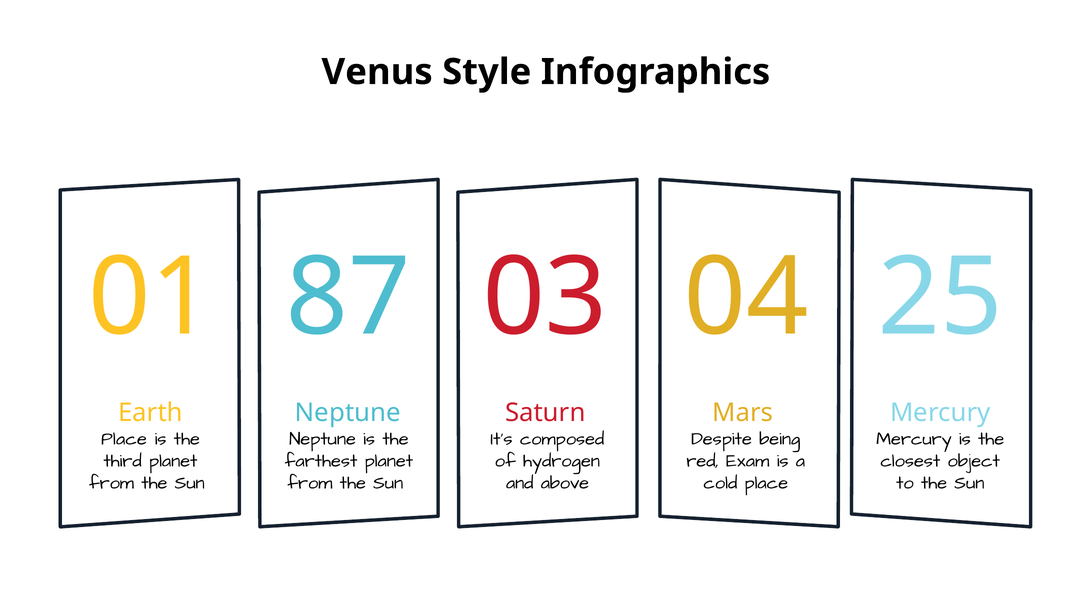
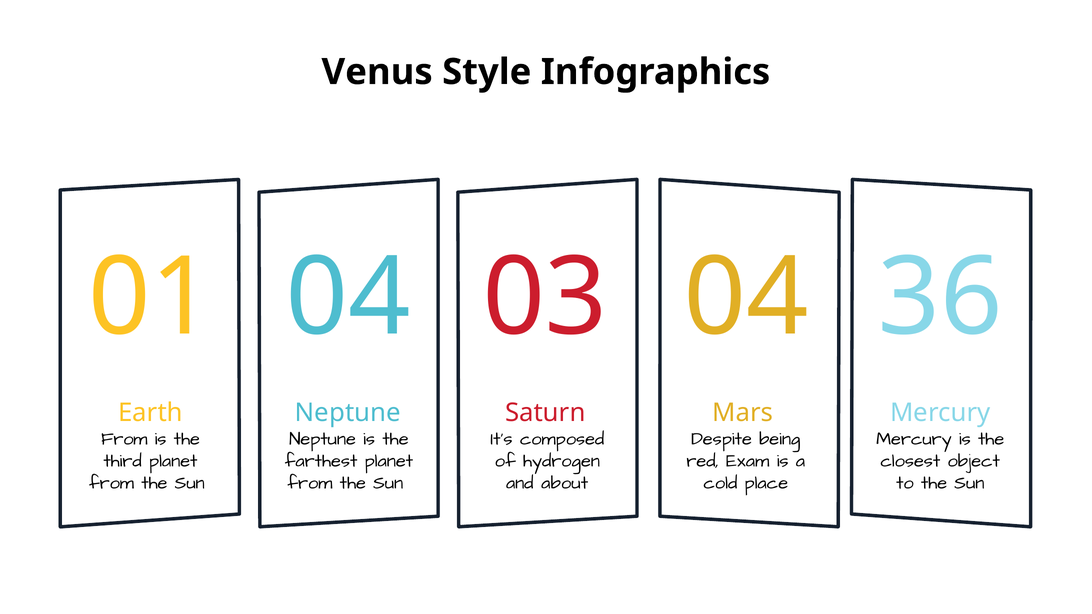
01 87: 87 -> 04 (348, 298)
25: 25 -> 36 (940, 298)
Place: Place -> From (124, 439)
above: above -> about (565, 483)
